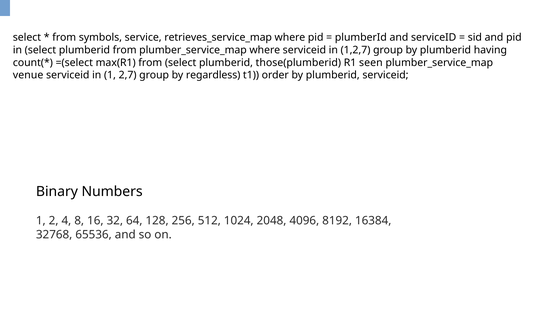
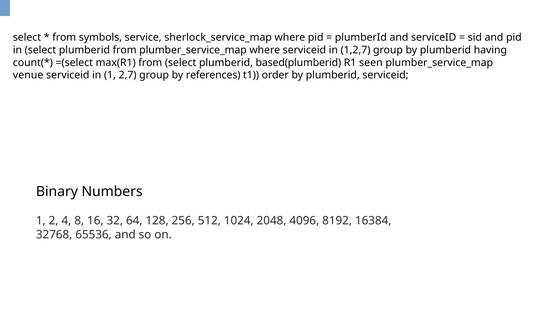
retrieves_service_map: retrieves_service_map -> sherlock_service_map (218, 37)
those(plumberid: those(plumberid -> based(plumberid (298, 63)
regardless: regardless -> references (213, 75)
